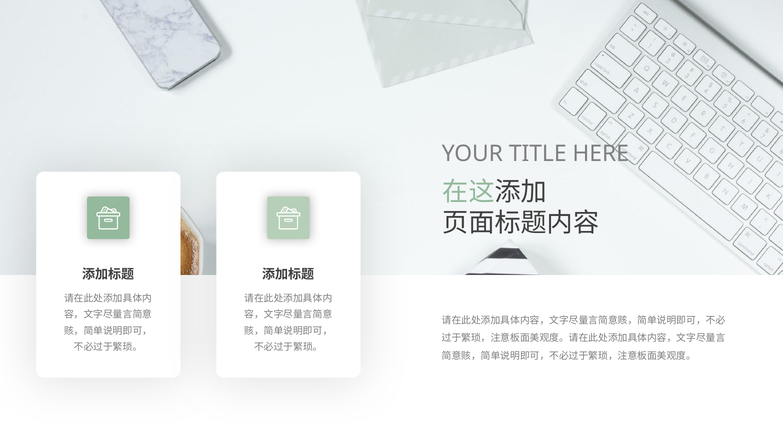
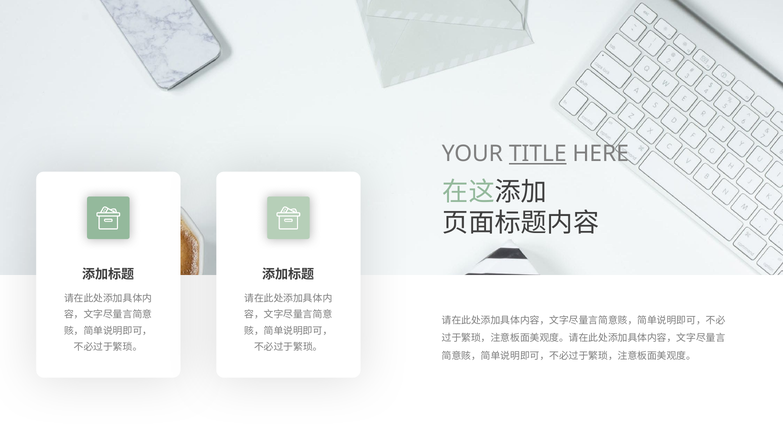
TITLE underline: none -> present (538, 154)
